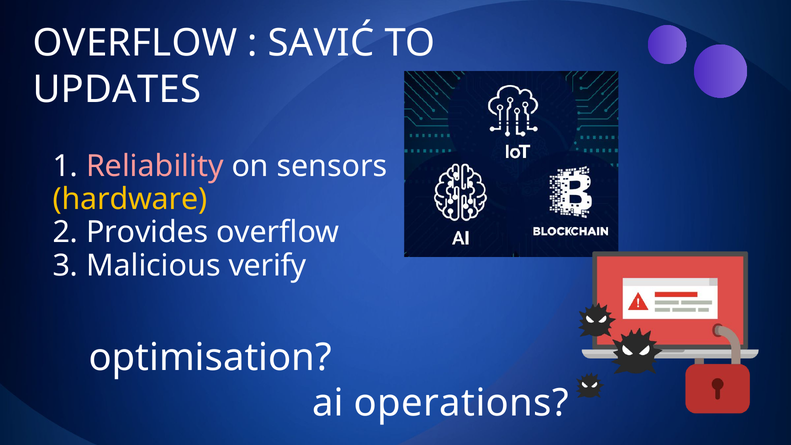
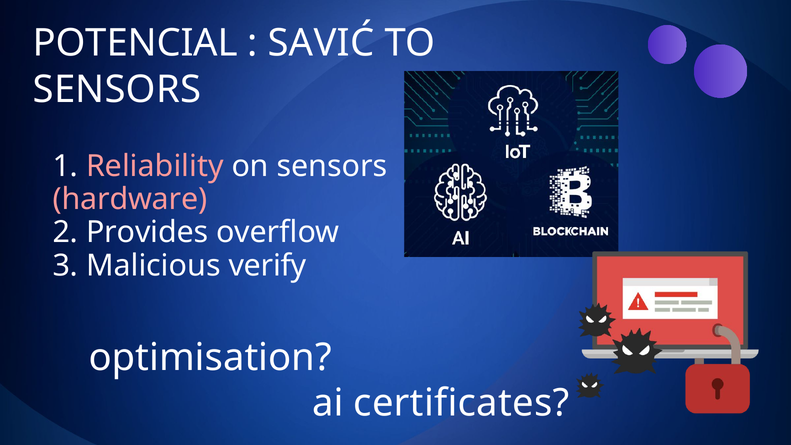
OVERFLOW: OVERFLOW -> POTENCIAL (135, 43)
UPDATES: UPDATES -> SENSORS (117, 90)
hardware colour: yellow -> pink (130, 199)
operations: operations -> certificates (461, 403)
